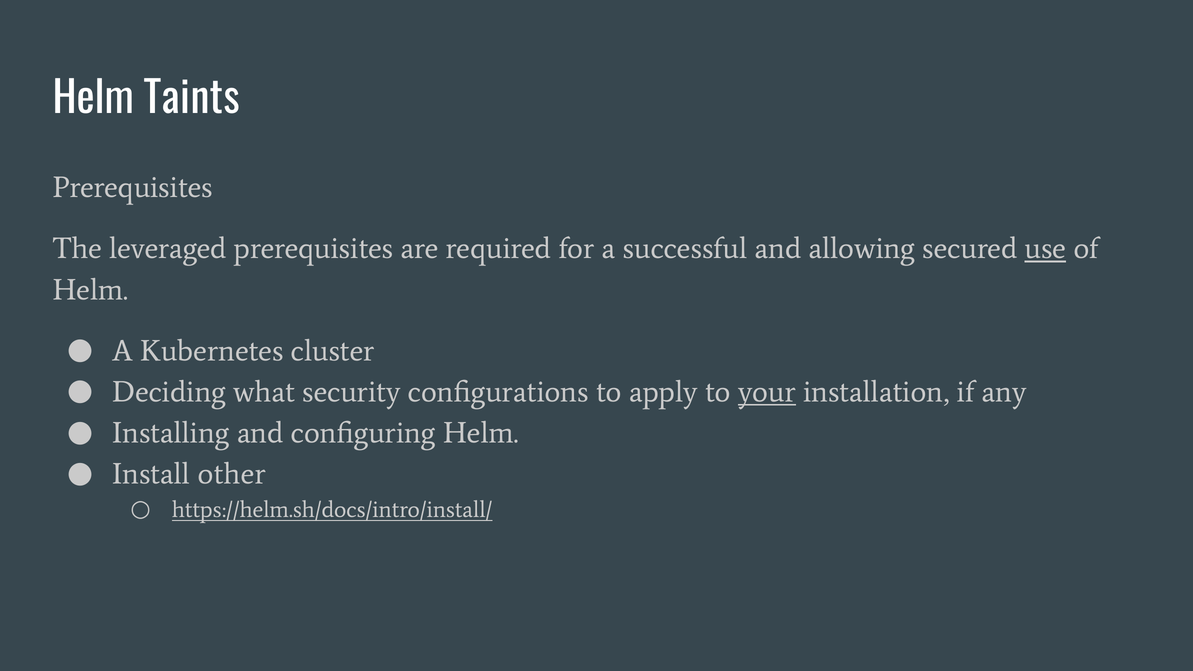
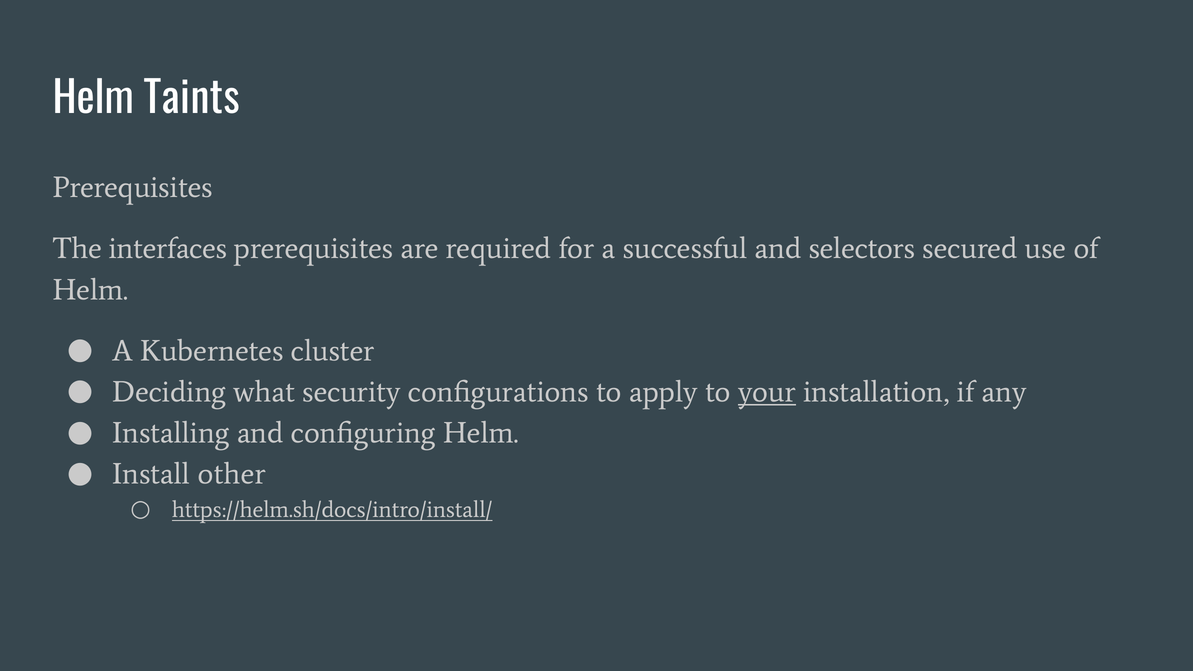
leveraged: leveraged -> interfaces (168, 249)
allowing: allowing -> selectors (862, 249)
use underline: present -> none (1045, 249)
